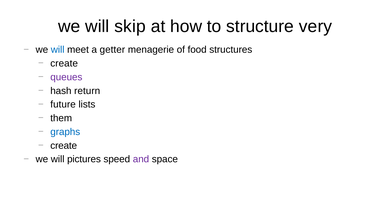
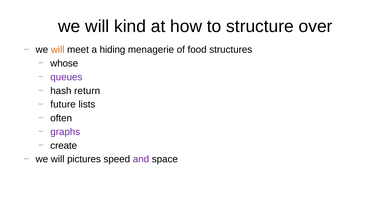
skip: skip -> kind (130, 26)
very: very -> over (316, 26)
will colour: blue -> orange (58, 50)
getter: getter -> hiding (112, 50)
create: create -> whose (64, 63)
them: them -> often (61, 118)
graphs colour: blue -> purple (65, 132)
